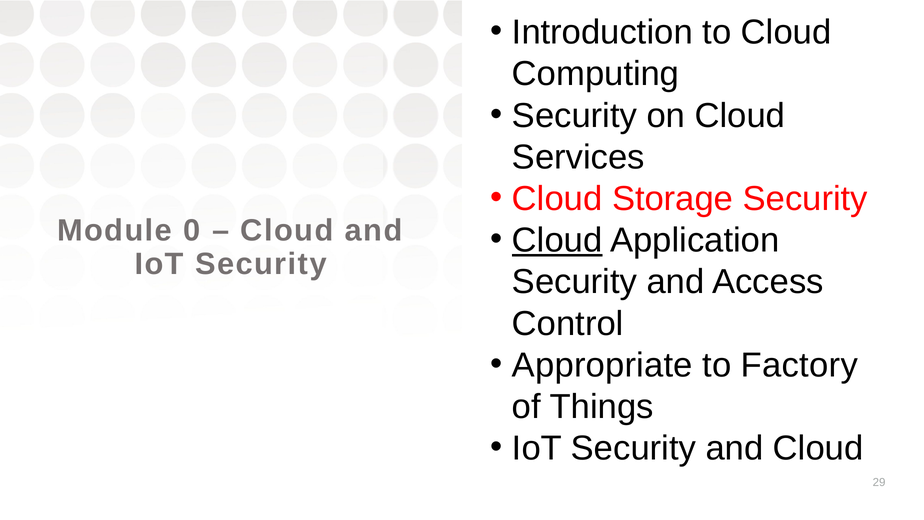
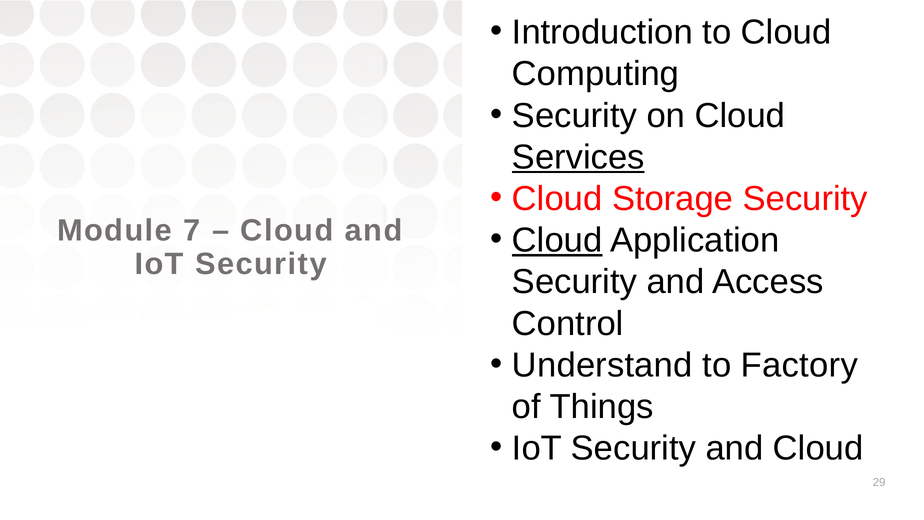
Services underline: none -> present (578, 157)
0: 0 -> 7 (192, 230)
Appropriate: Appropriate -> Understand (602, 365)
